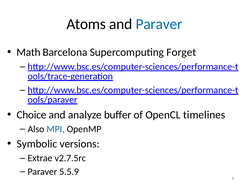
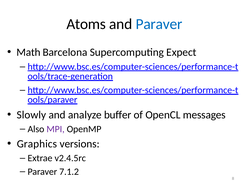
Forget: Forget -> Expect (181, 52)
Choice: Choice -> Slowly (31, 115)
timelines: timelines -> messages (204, 115)
MPI colour: blue -> purple (56, 129)
Symbolic: Symbolic -> Graphics (37, 144)
v2.7.5rc: v2.7.5rc -> v2.4.5rc (70, 158)
5.5.9: 5.5.9 -> 7.1.2 (69, 171)
